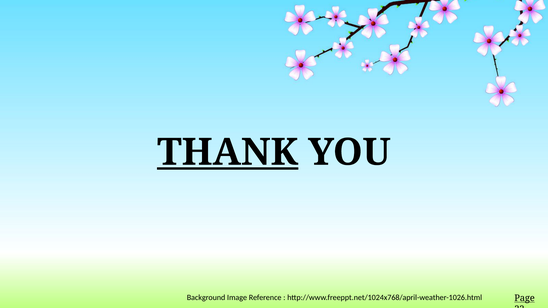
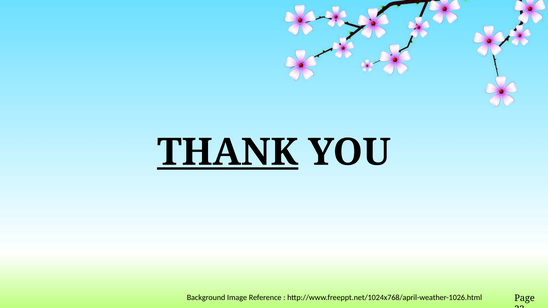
Page underline: present -> none (525, 299)
